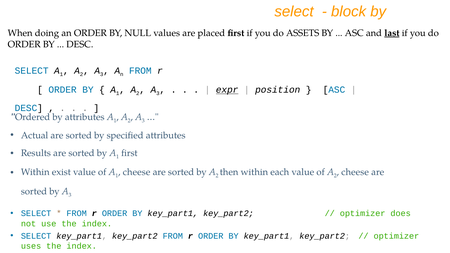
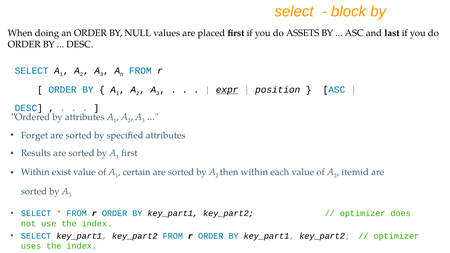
last underline: present -> none (392, 33)
Actual: Actual -> Forget (35, 135)
cheese: cheese -> certain (137, 172)
cheese: cheese -> itemid (355, 172)
